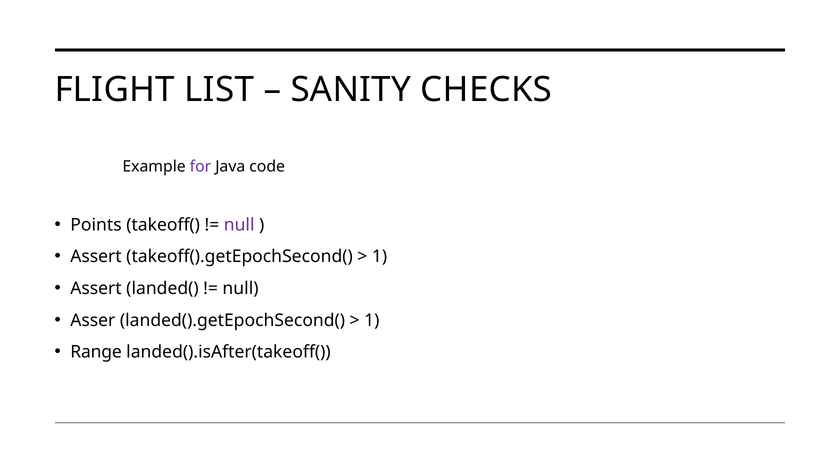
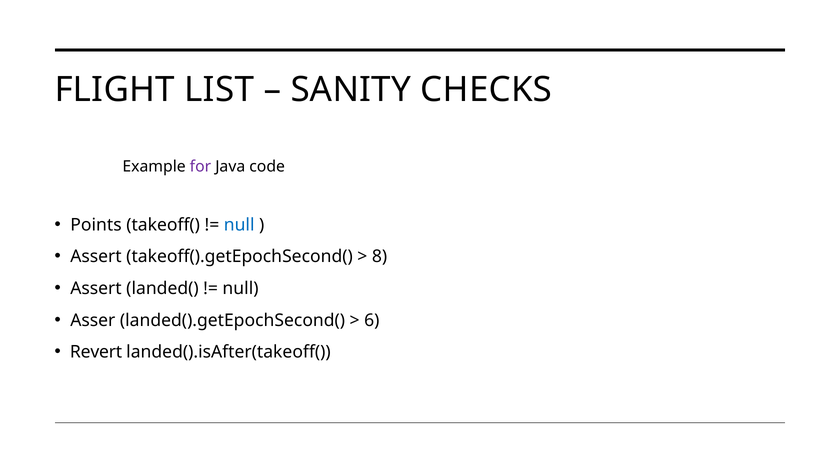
null colour: purple -> blue (239, 225)
1: 1 -> 8 (380, 257)
1: 1 -> 6 (372, 321)
Range: Range -> Revert (96, 353)
